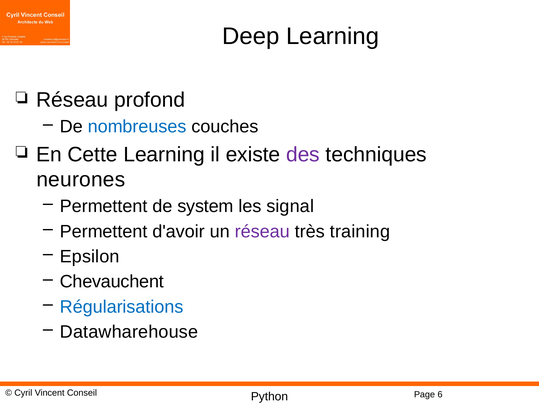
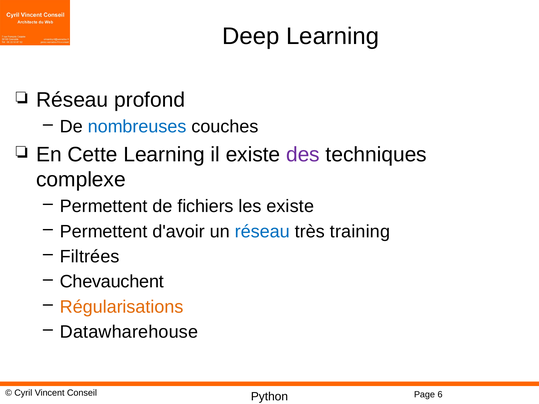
neurones: neurones -> complexe (81, 180)
system: system -> fichiers (206, 206)
les signal: signal -> existe (290, 206)
réseau colour: purple -> blue (262, 232)
Epsilon: Epsilon -> Filtrées (90, 257)
Régularisations colour: blue -> orange (122, 307)
